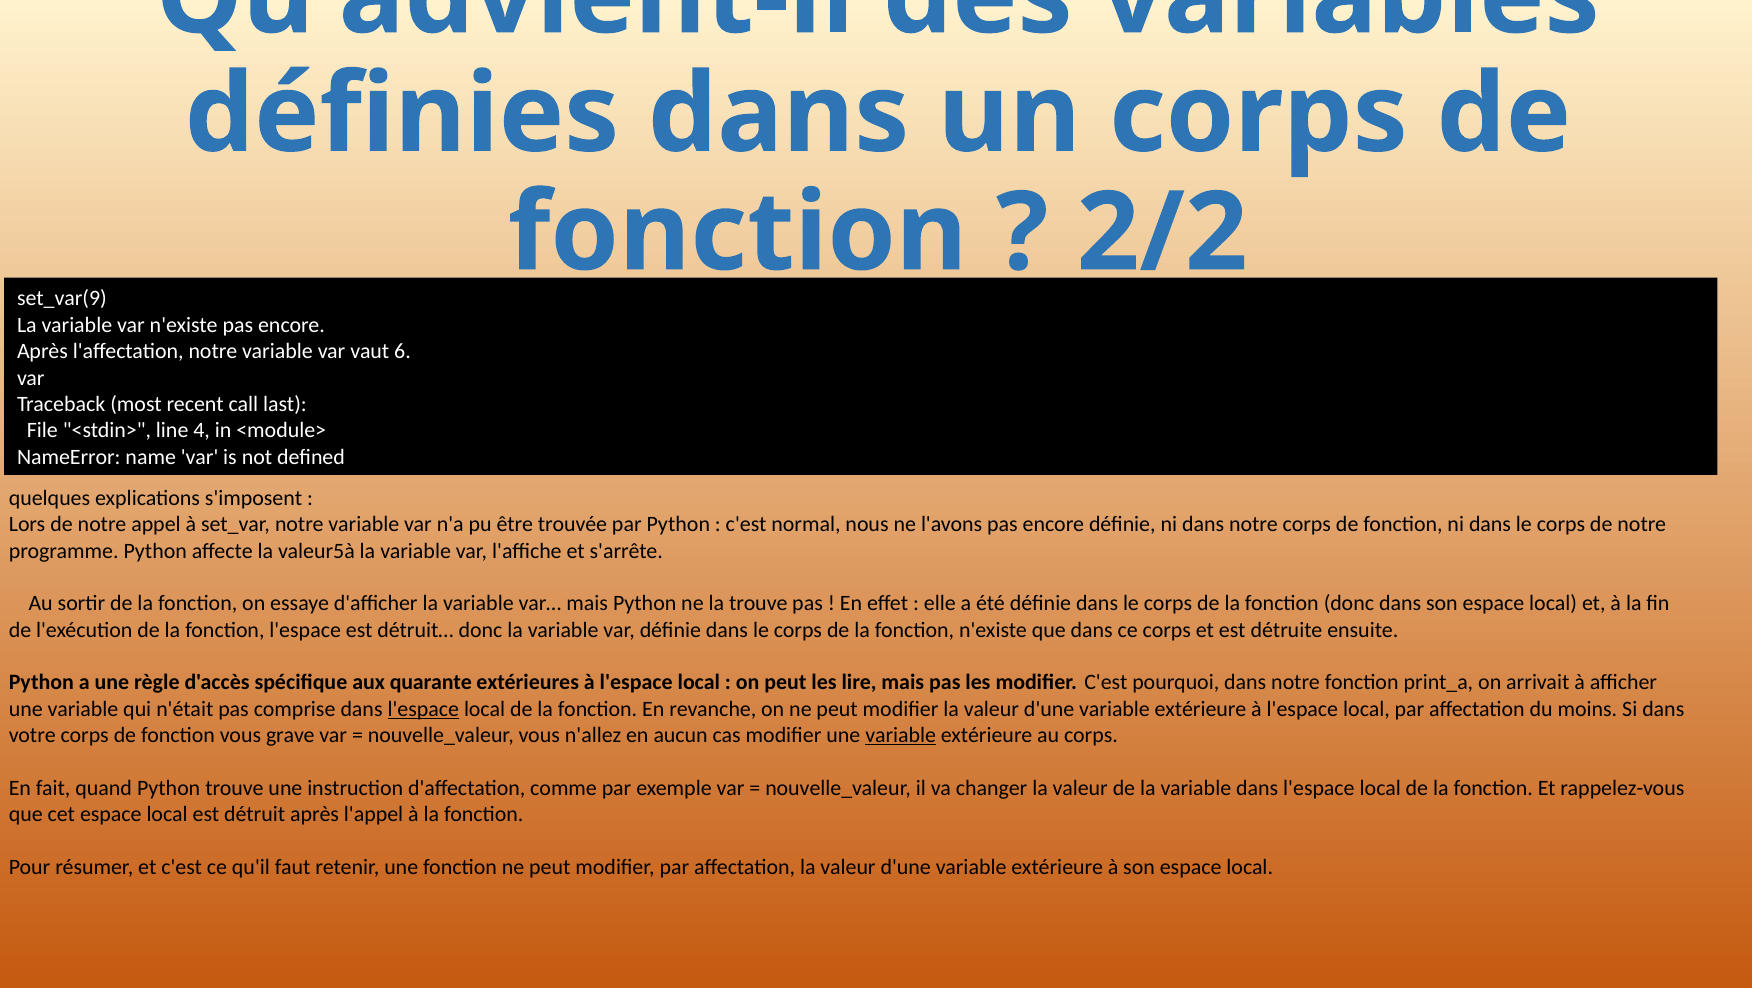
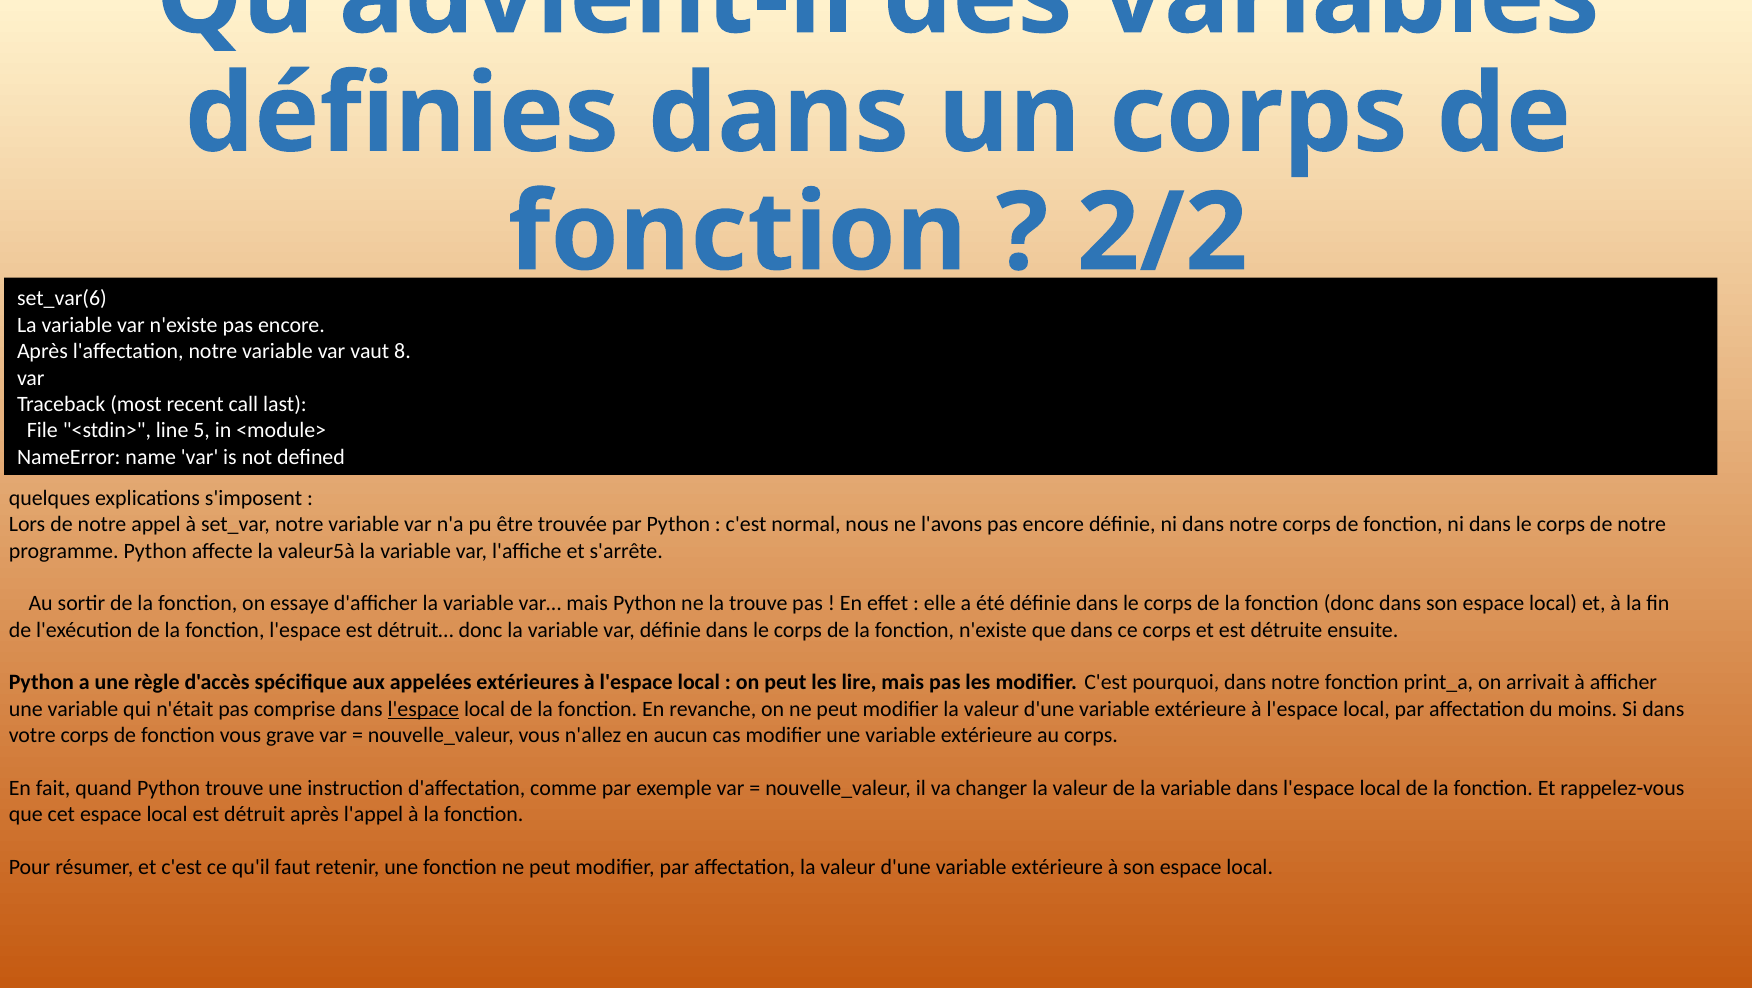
set_var(9: set_var(9 -> set_var(6 (62, 299)
6: 6 -> 8 (403, 351)
4: 4 -> 5 (202, 430)
quarante: quarante -> appelées (431, 683)
variable underline: present -> none (901, 735)
